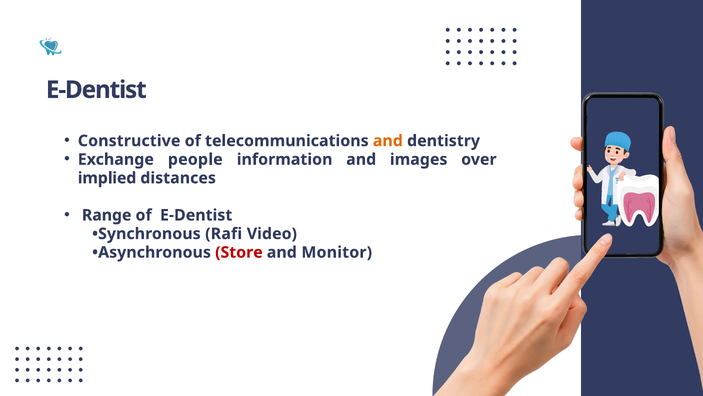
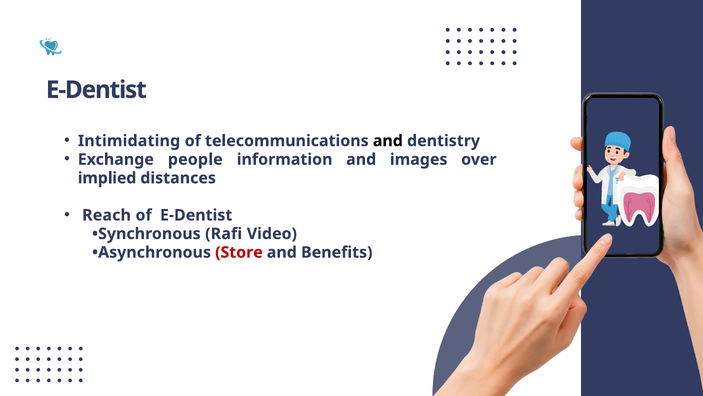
Constructive: Constructive -> Intimidating (129, 141)
and colour: orange -> black (388, 141)
Range: Range -> Reach (107, 215)
Monitor: Monitor -> Benefits (337, 252)
